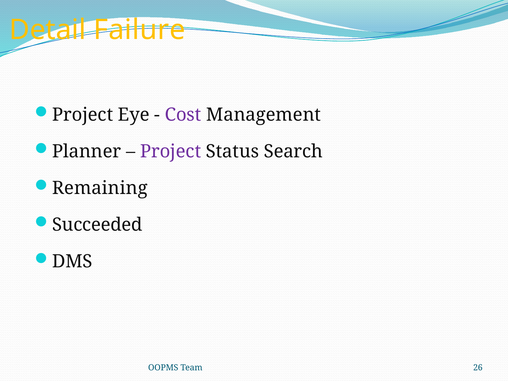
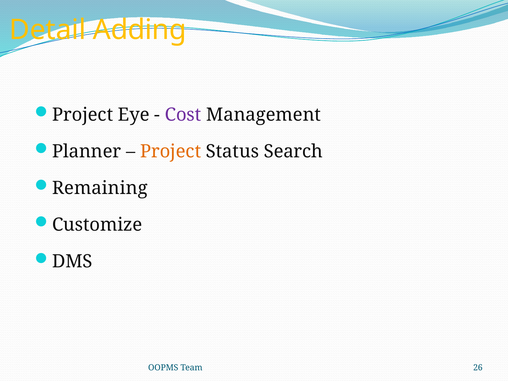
Failure: Failure -> Adding (140, 30)
Project colour: purple -> orange (171, 152)
Succeeded: Succeeded -> Customize (97, 225)
